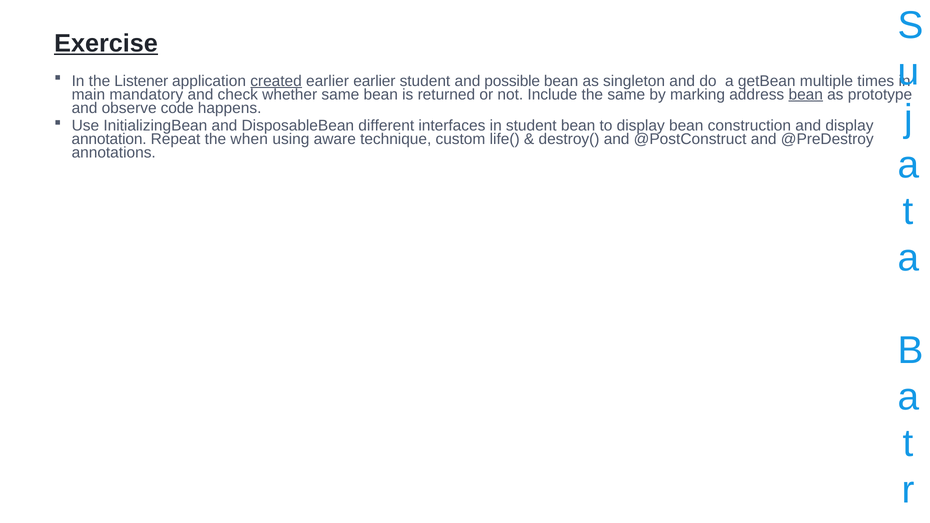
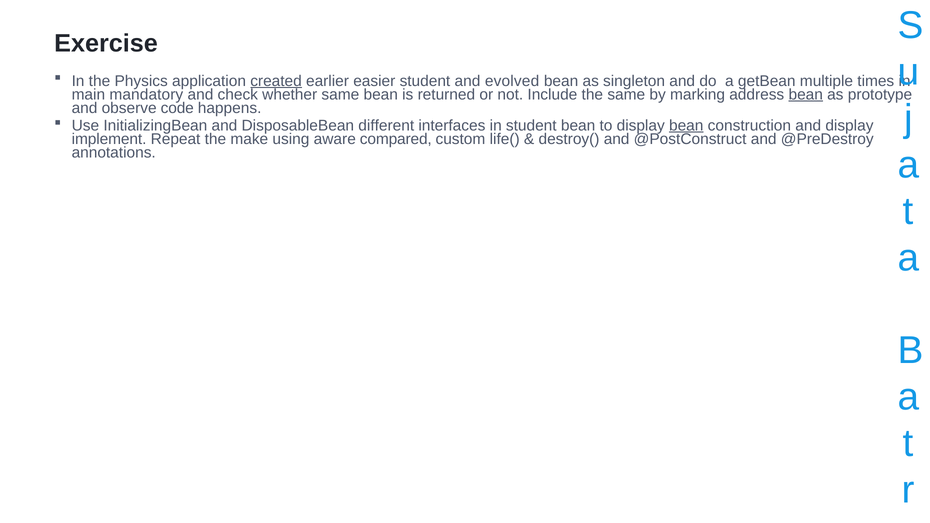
Exercise underline: present -> none (106, 44)
Listener: Listener -> Physics (141, 81)
earlier earlier: earlier -> easier (374, 81)
possible: possible -> evolved (512, 81)
bean underline: none -> present (686, 126)
annotation: annotation -> implement (109, 139)
when: when -> make (249, 139)
technique: technique -> compared (396, 139)
